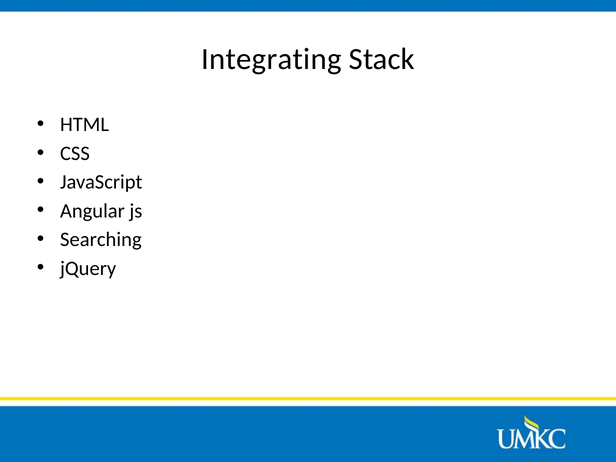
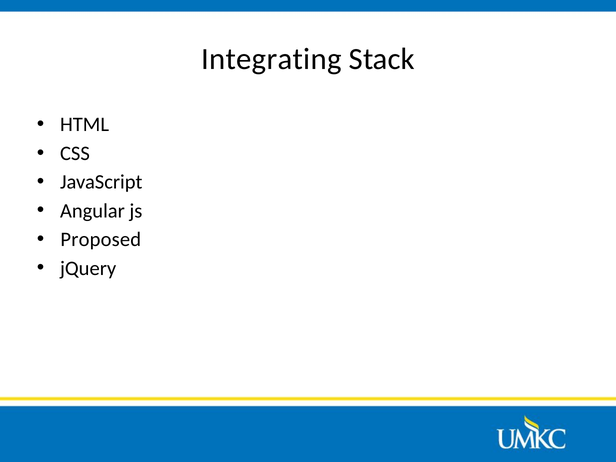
Searching: Searching -> Proposed (101, 240)
